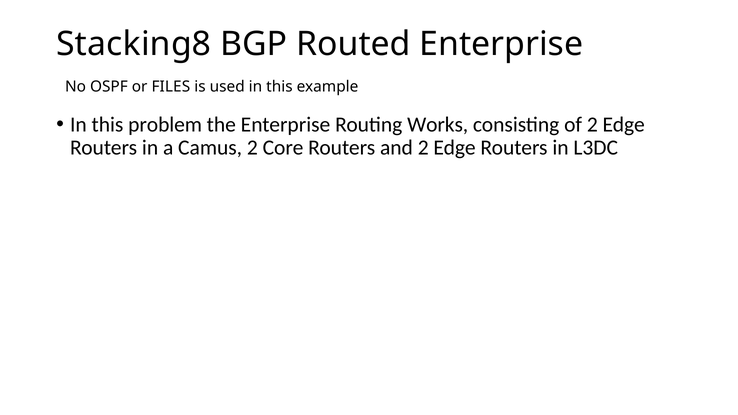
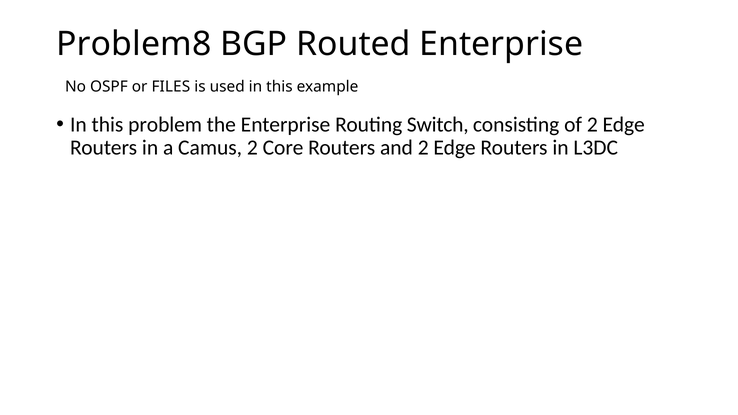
Stacking8: Stacking8 -> Problem8 (134, 44)
Works: Works -> Switch (438, 125)
